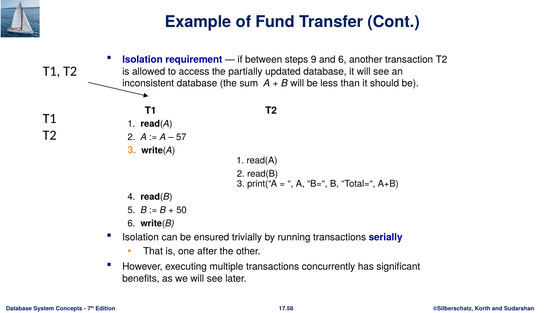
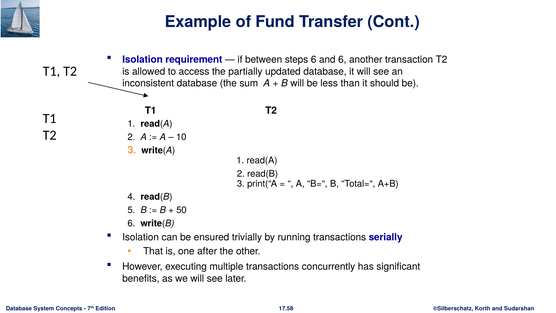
steps 9: 9 -> 6 (314, 60)
57: 57 -> 10 (181, 137)
